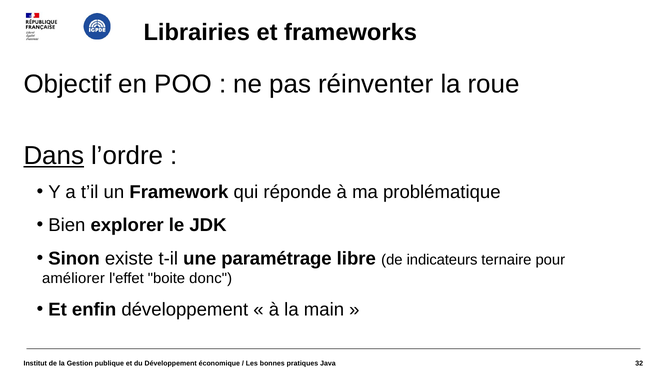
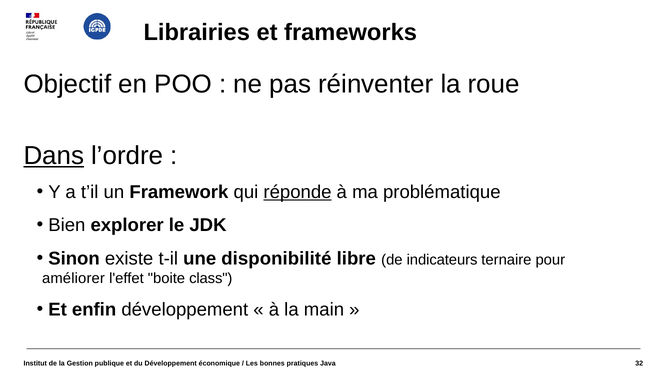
réponde underline: none -> present (297, 192)
paramétrage: paramétrage -> disponibilité (276, 259)
donc: donc -> class (211, 279)
